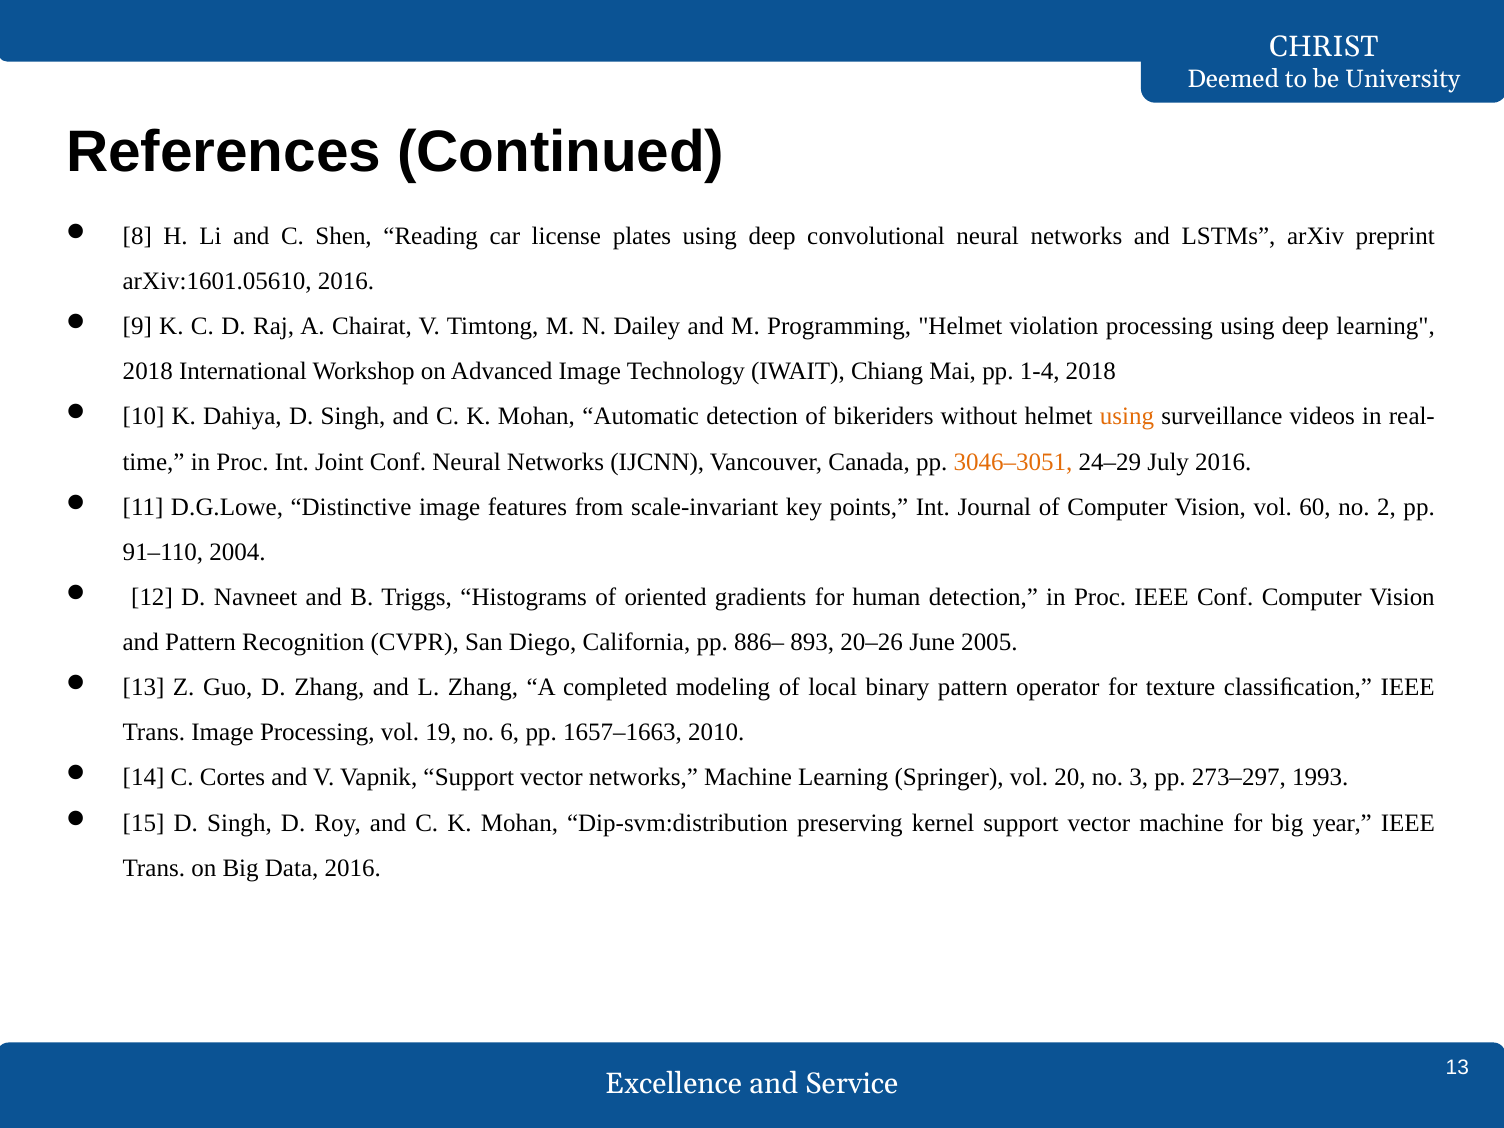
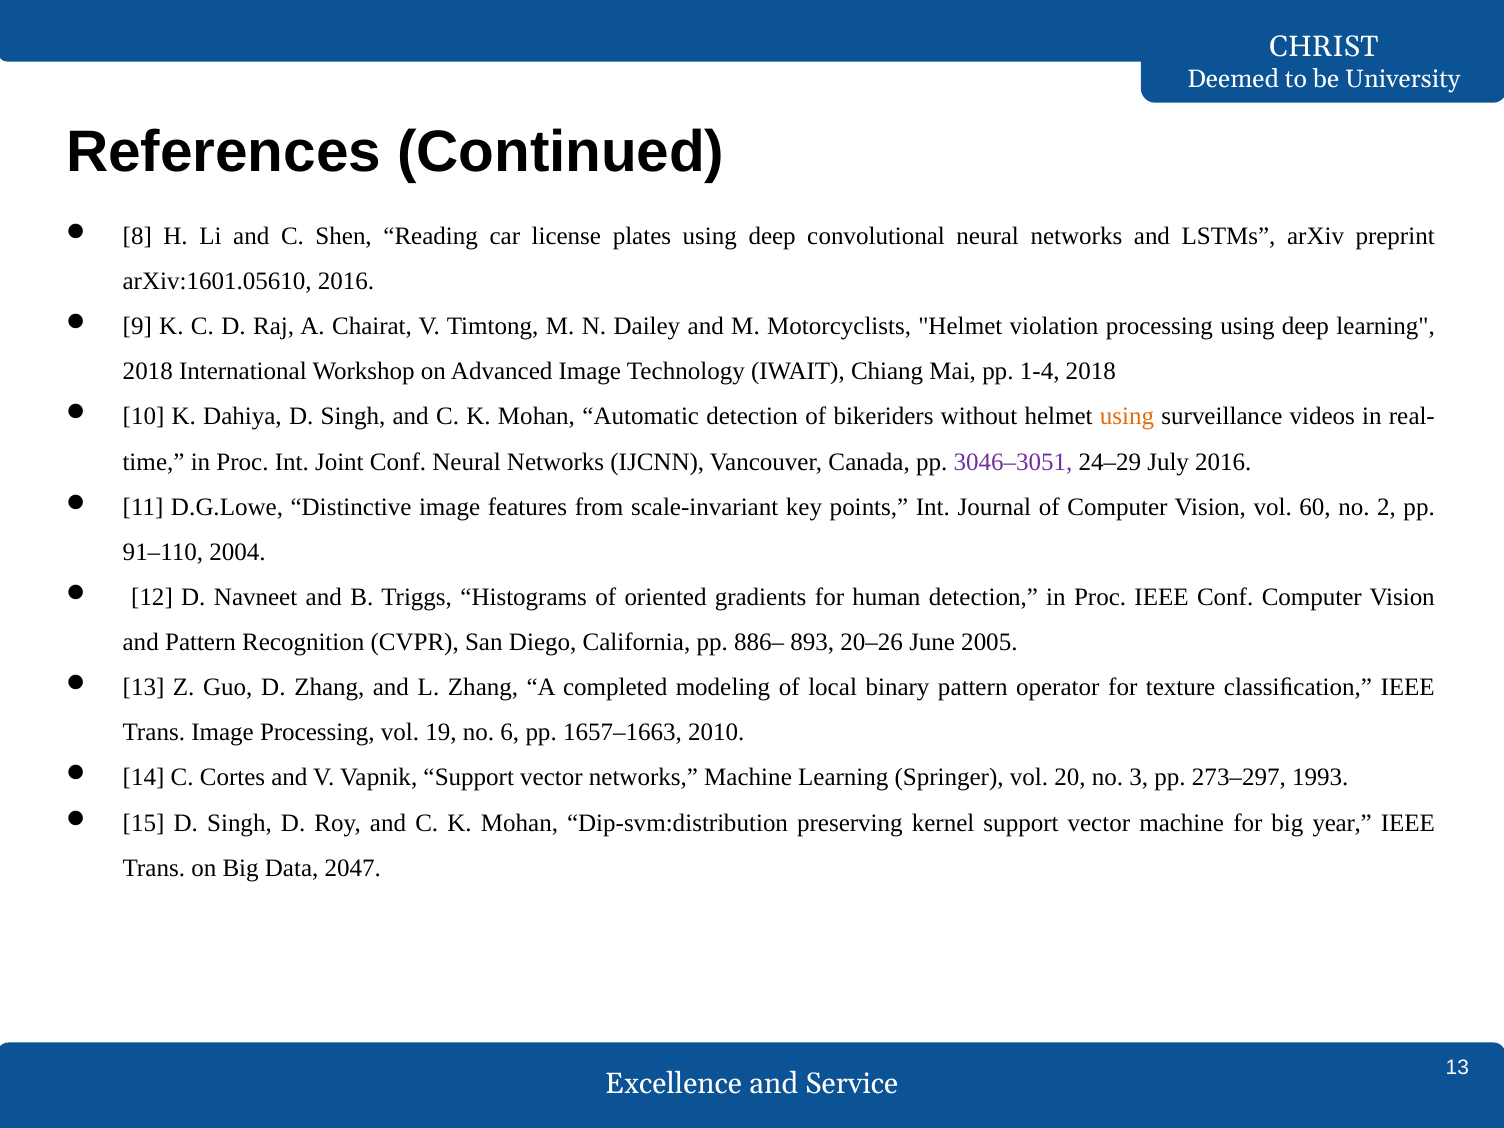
Programming: Programming -> Motorcyclists (839, 326)
3046–3051 colour: orange -> purple (1013, 462)
Data 2016: 2016 -> 2047 (353, 868)
